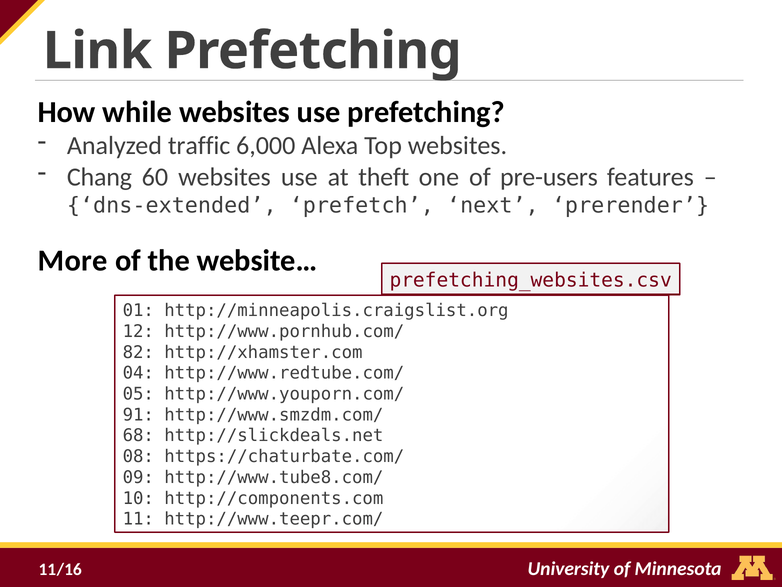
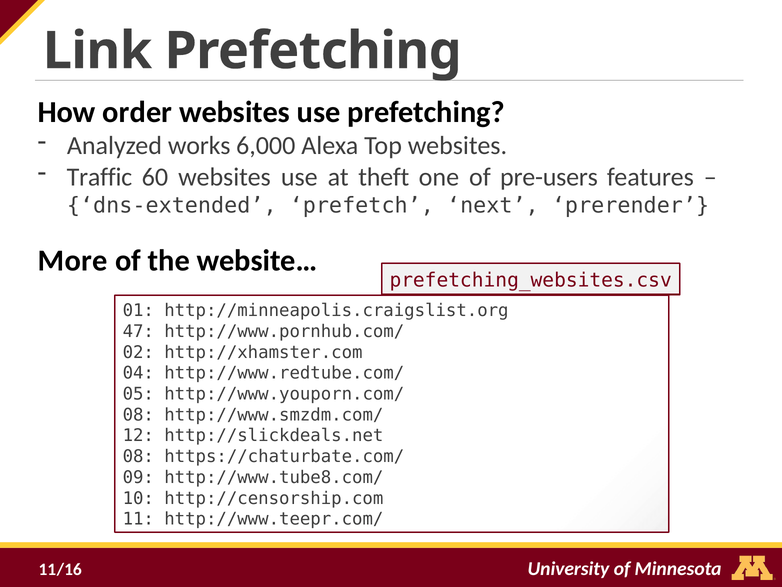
while: while -> order (137, 112)
traffic: traffic -> works (199, 146)
Chang: Chang -> Traffic (99, 177)
12: 12 -> 47 (138, 331)
82: 82 -> 02 (138, 352)
91: 91 -> 08 (138, 415)
68: 68 -> 12 (138, 435)
http://components.com: http://components.com -> http://censorship.com (274, 498)
